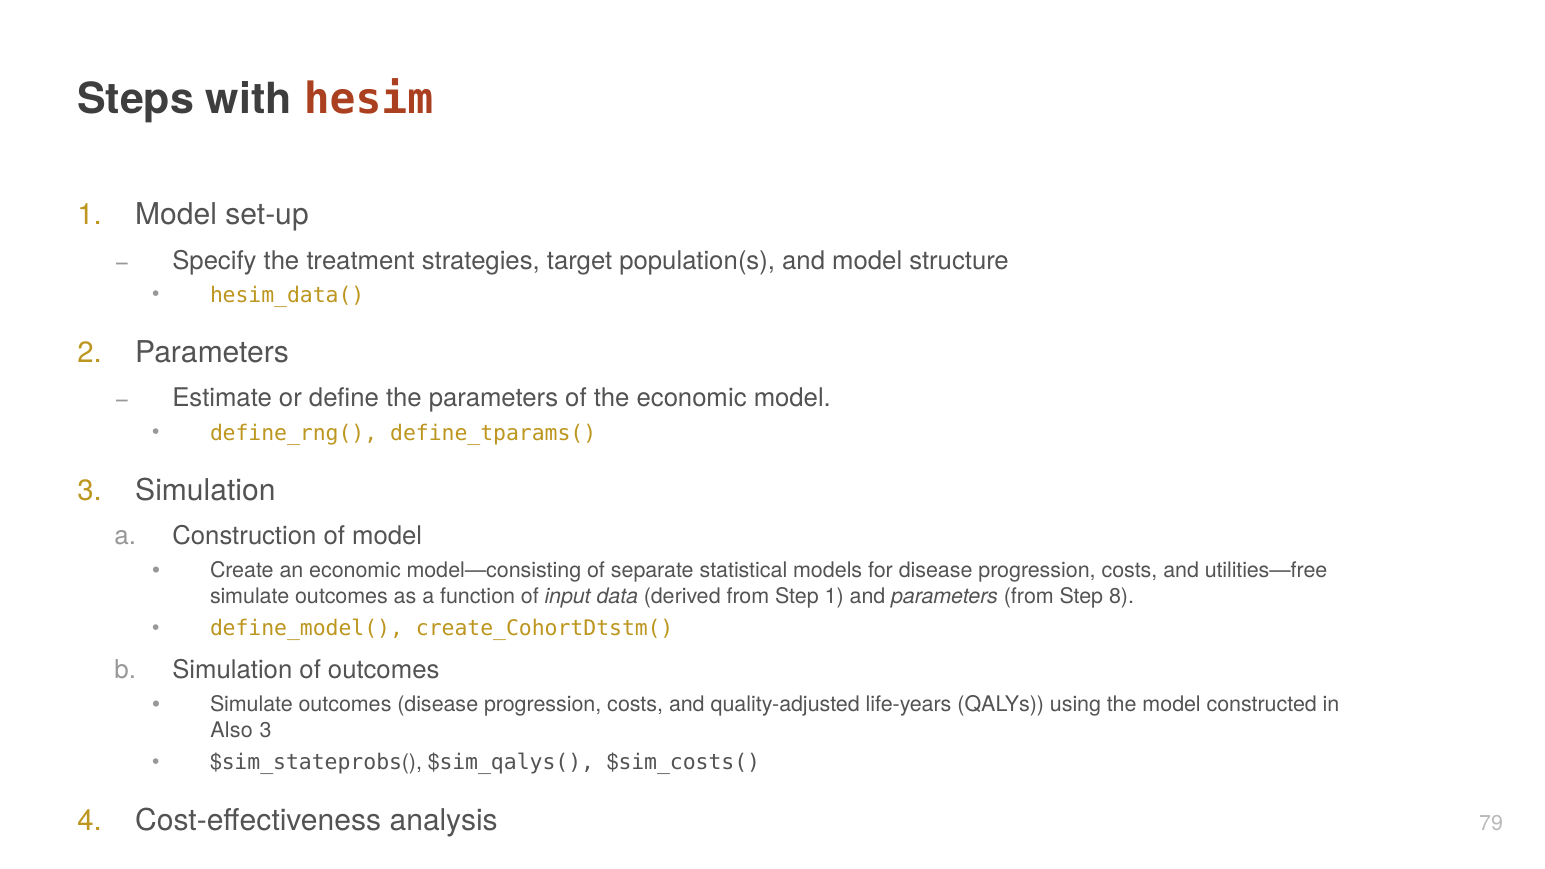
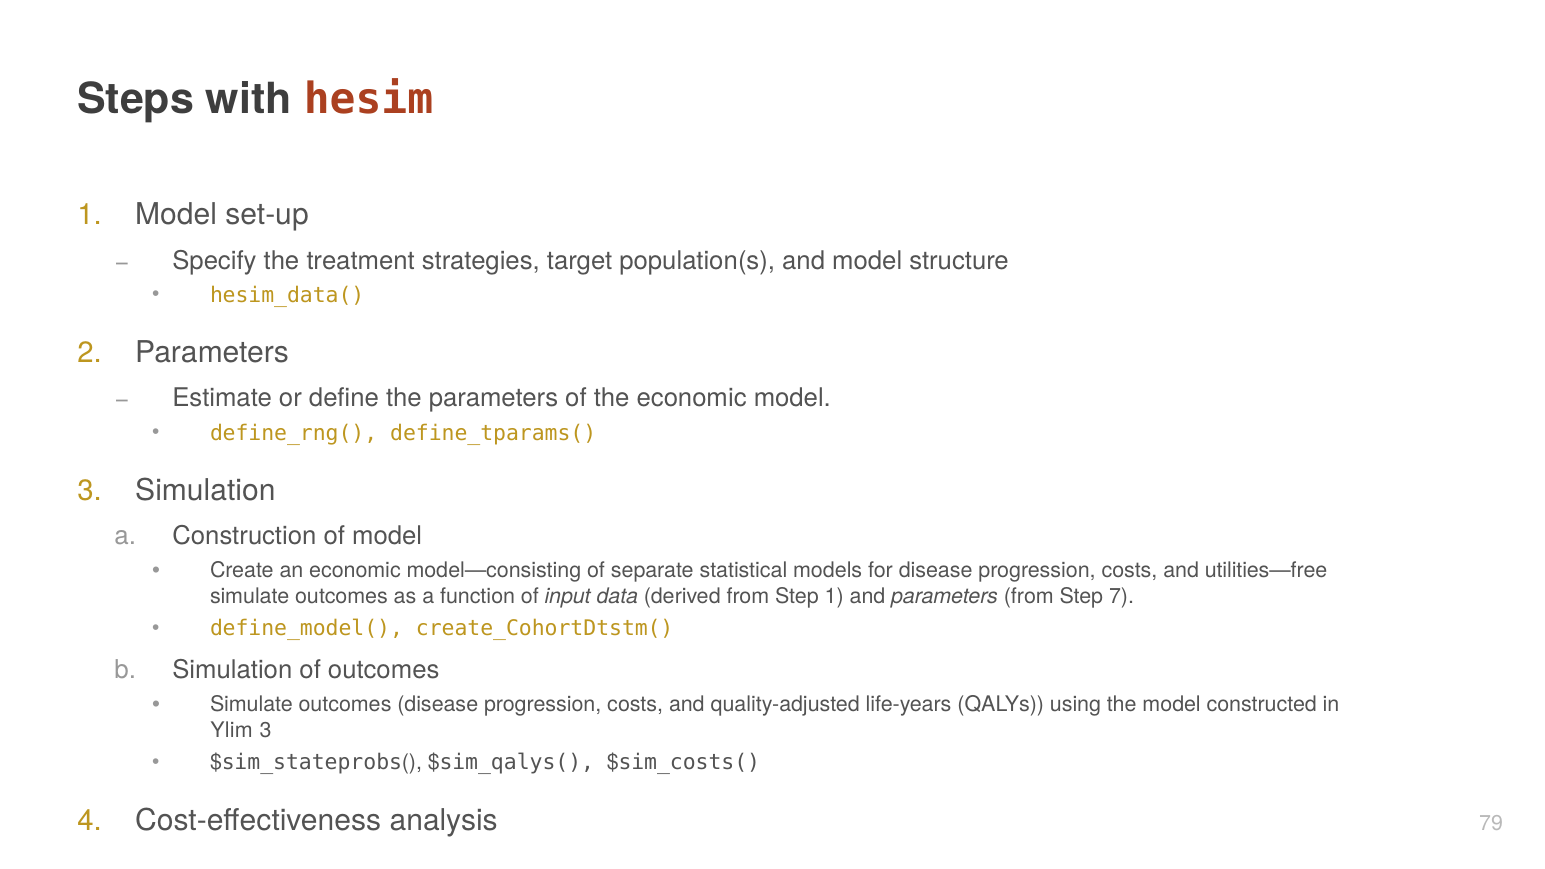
8: 8 -> 7 (1122, 597)
Also: Also -> Ylim (232, 731)
